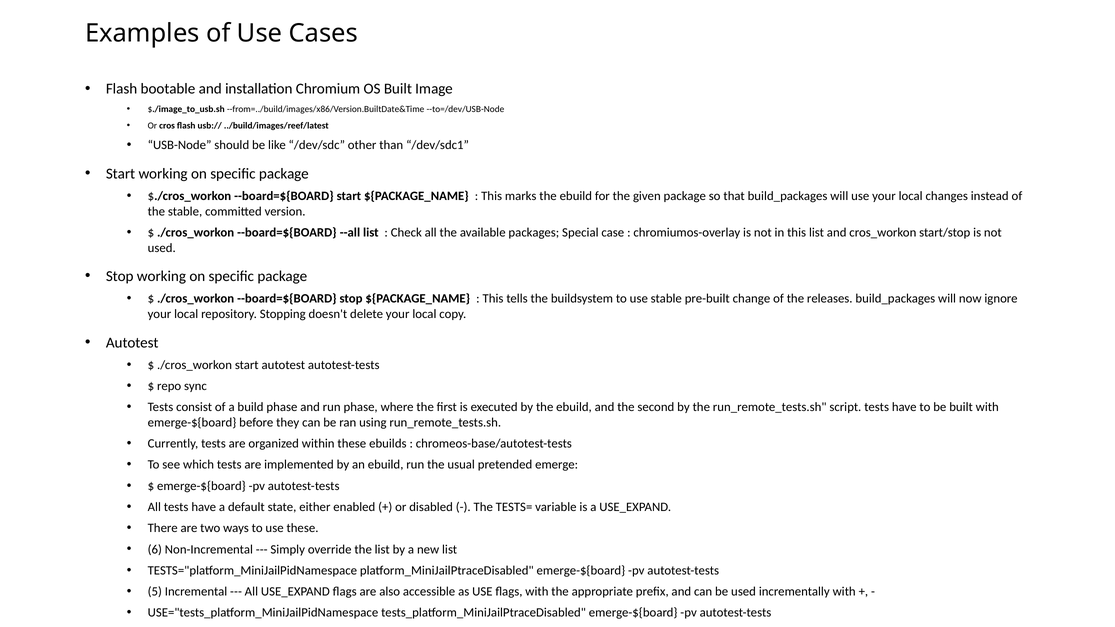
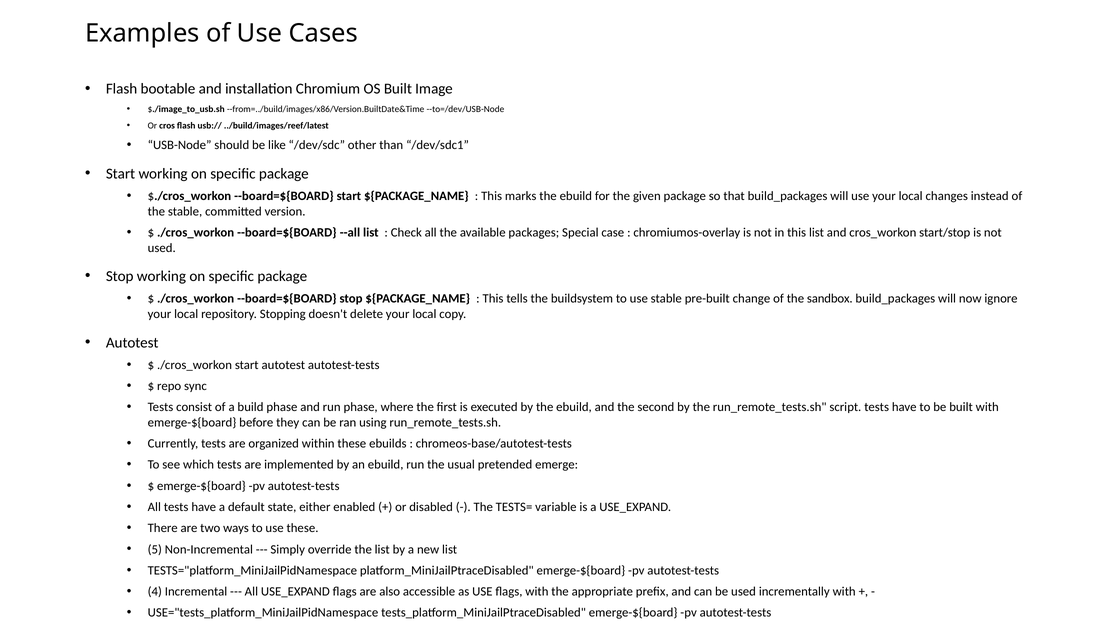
releases: releases -> sandbox (830, 299)
6: 6 -> 5 (155, 549)
5: 5 -> 4 (155, 592)
